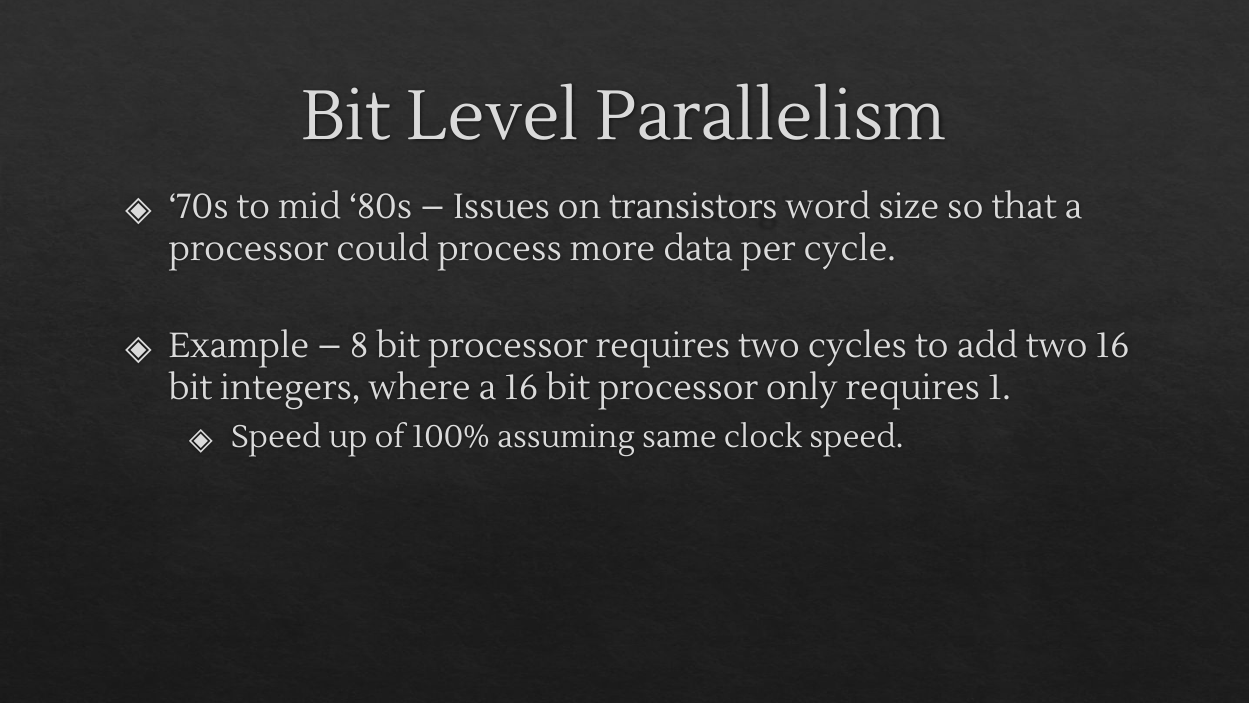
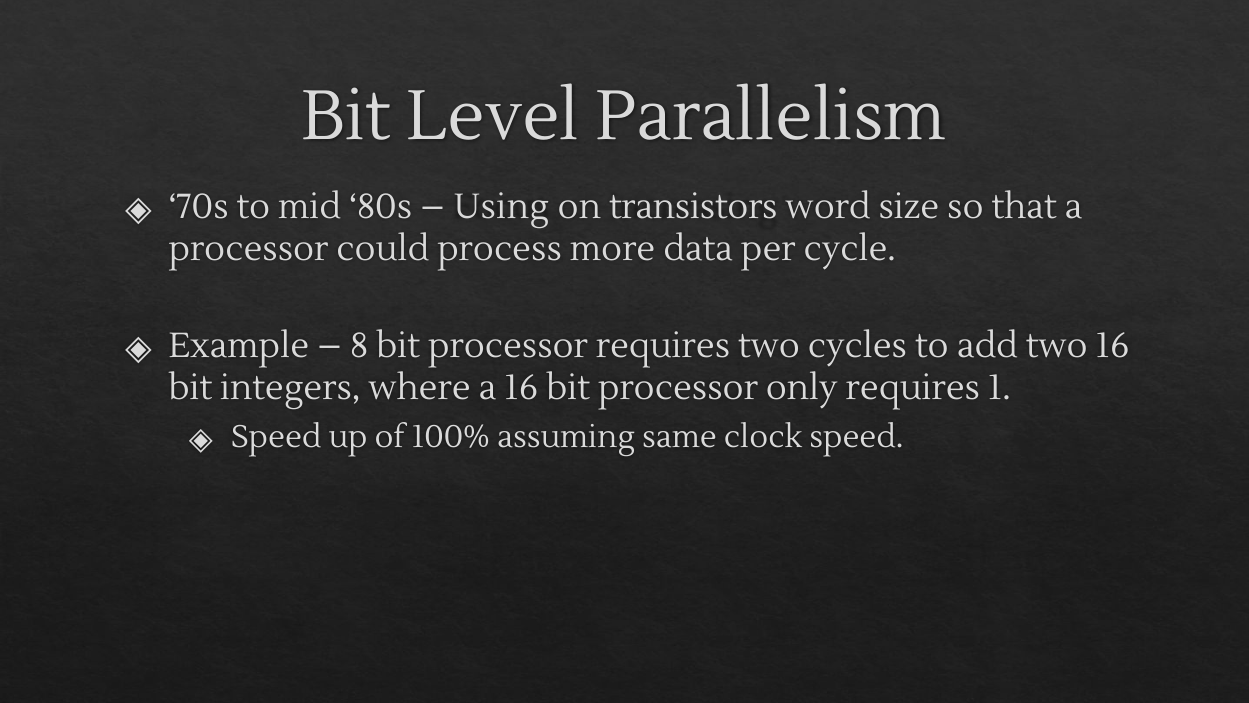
Issues: Issues -> Using (501, 207)
